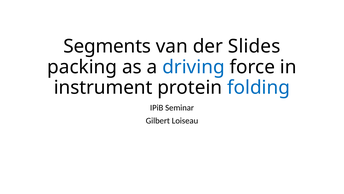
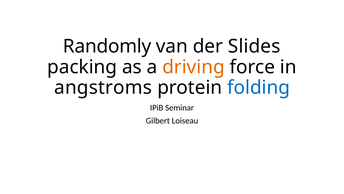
Segments: Segments -> Randomly (107, 46)
driving colour: blue -> orange (194, 67)
instrument: instrument -> angstroms (103, 87)
